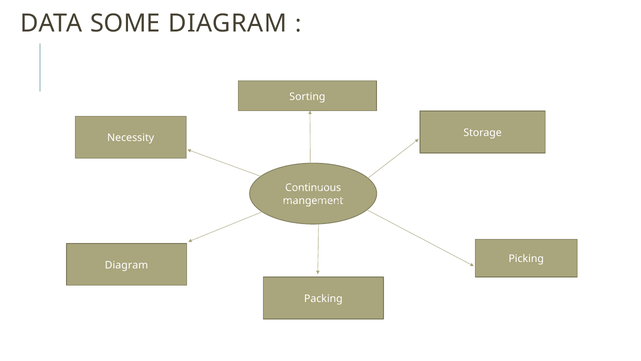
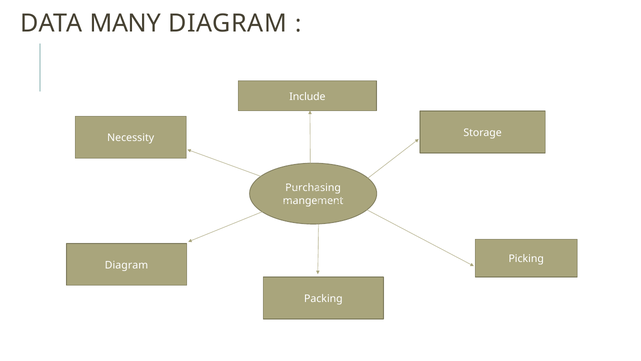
SOME: SOME -> MANY (125, 23)
Sorting: Sorting -> Include (307, 96)
Continuous: Continuous -> Purchasing (313, 188)
